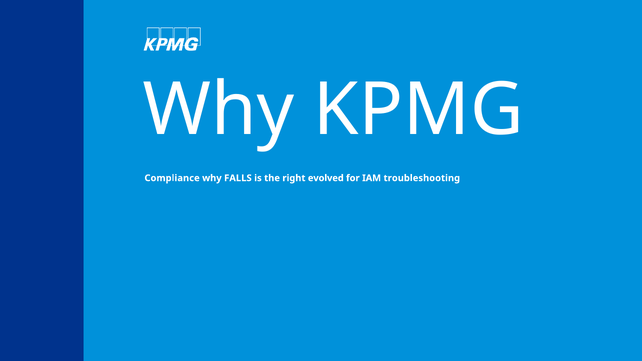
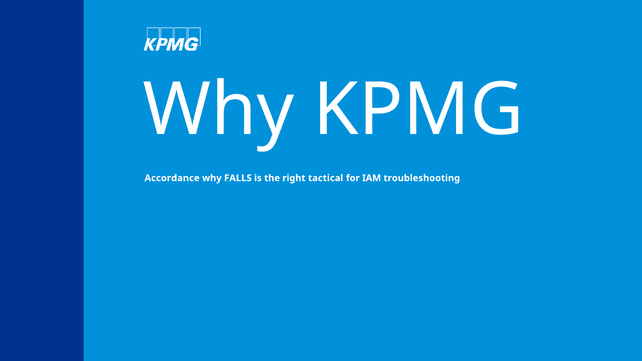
Compliance: Compliance -> Accordance (172, 178)
evolved: evolved -> tactical (326, 178)
